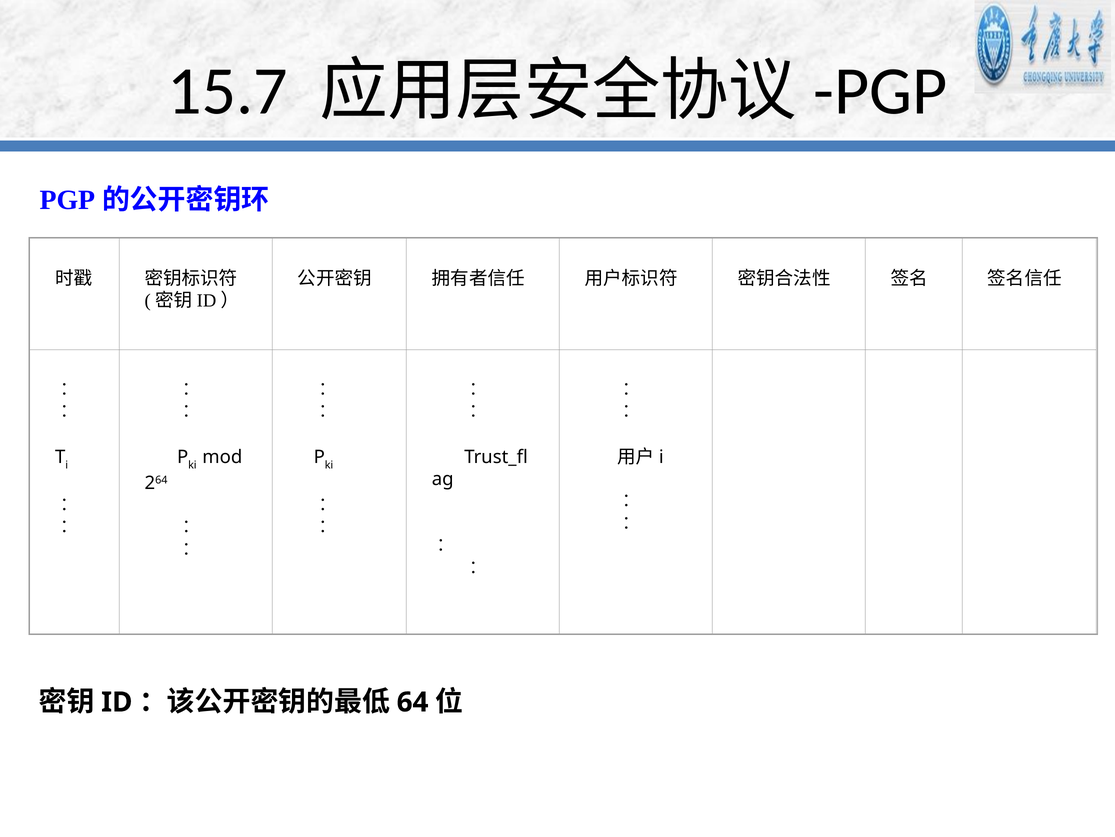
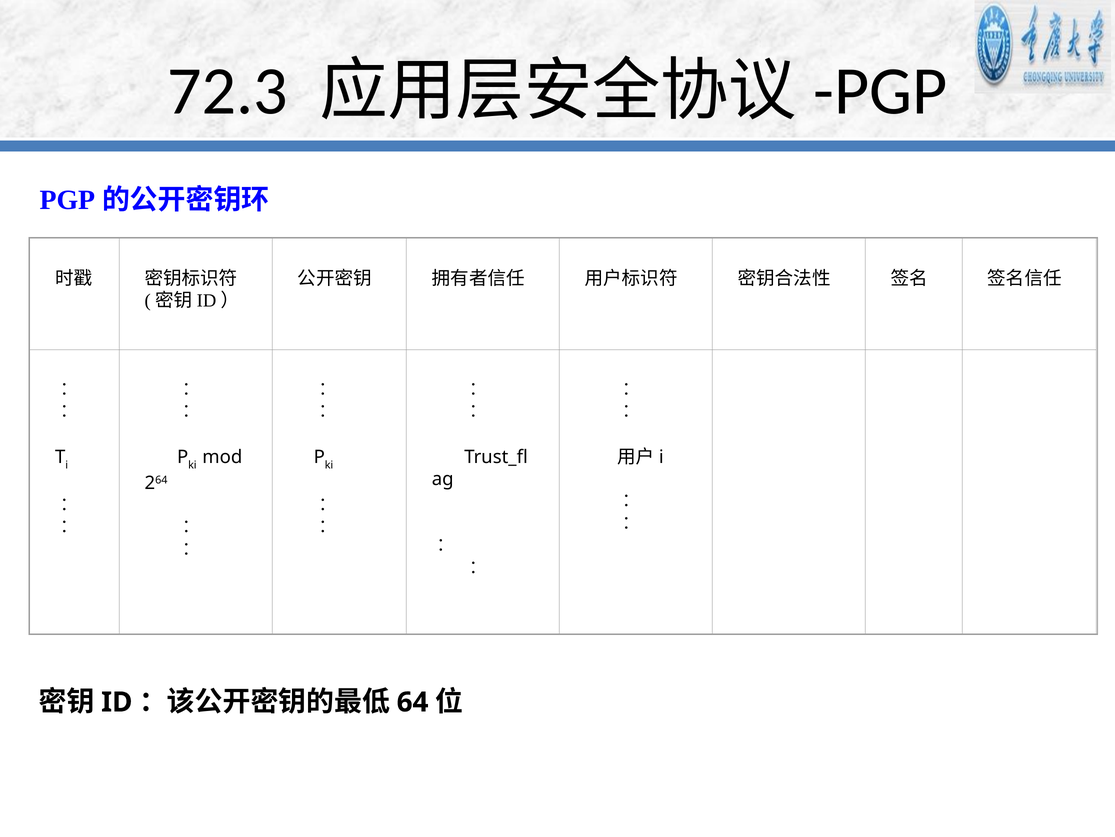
15.7: 15.7 -> 72.3 (227, 91)
